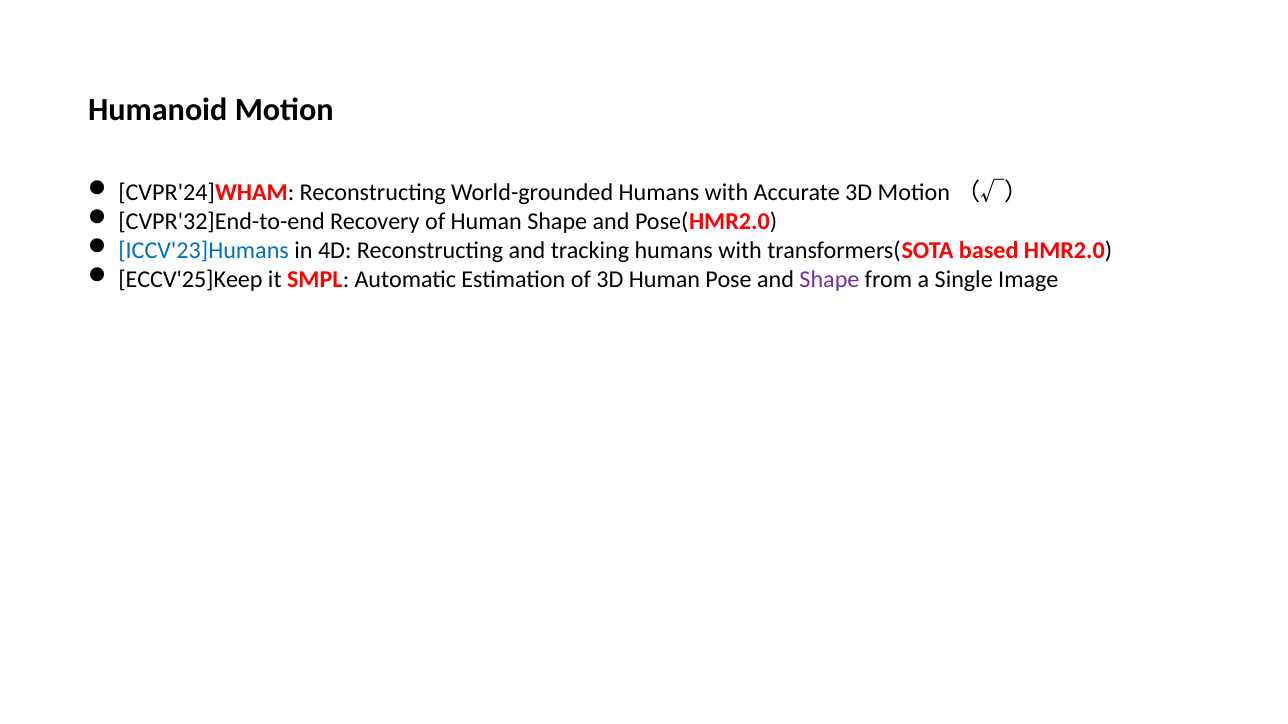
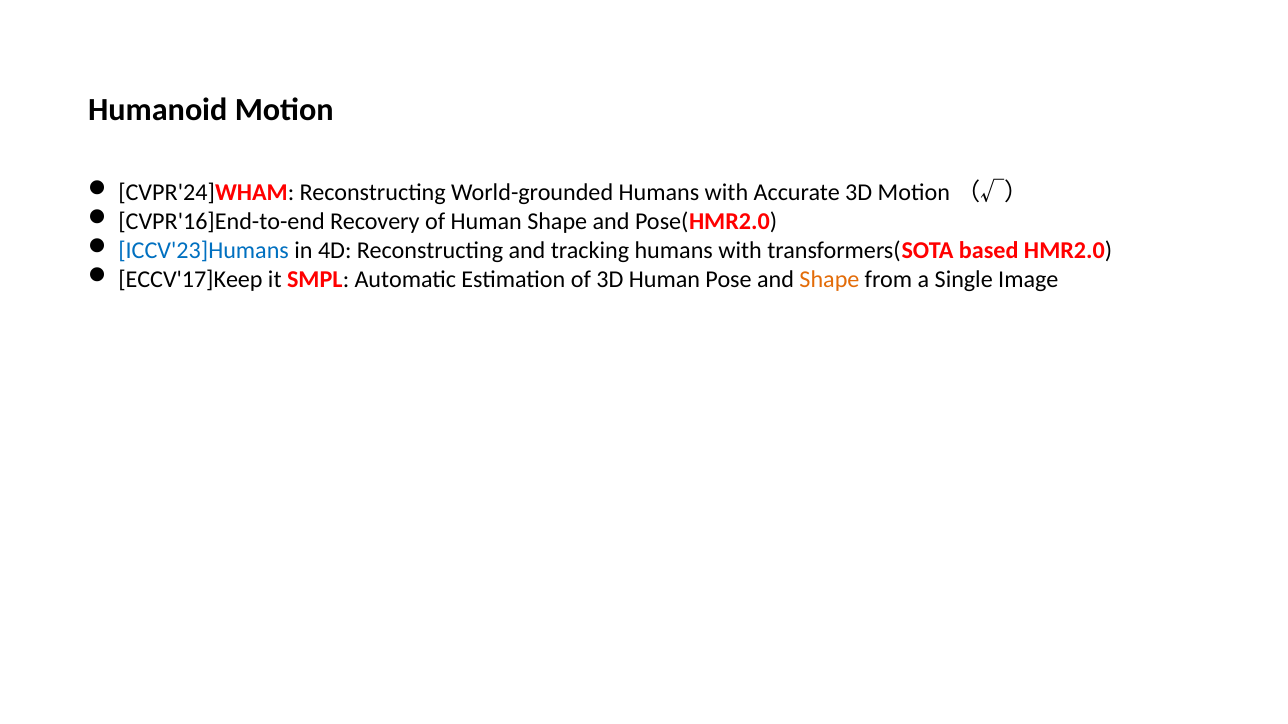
CVPR'32]End-to-end: CVPR'32]End-to-end -> CVPR'16]End-to-end (222, 221)
ECCV'25]Keep: ECCV'25]Keep -> ECCV'17]Keep (190, 279)
Shape colour: purple -> orange (829, 279)
